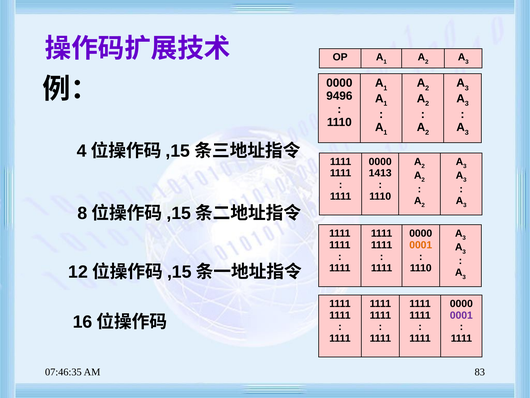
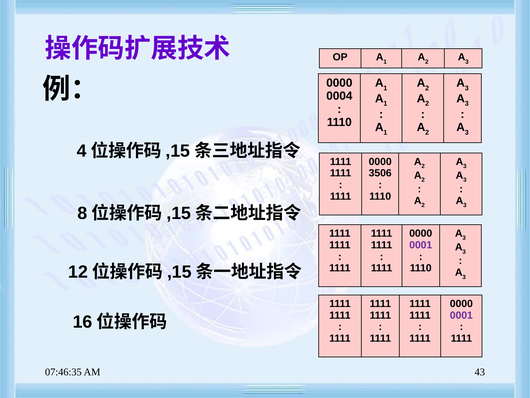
9496: 9496 -> 0004 (339, 96)
1413: 1413 -> 3506 (380, 173)
0001 colour: orange -> purple (421, 245)
83: 83 -> 43 (480, 372)
